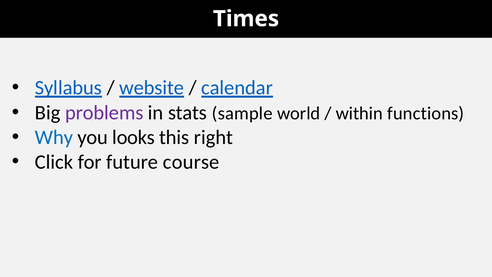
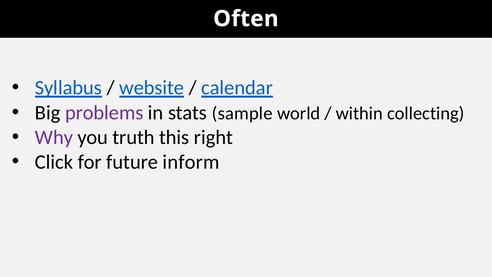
Times: Times -> Often (246, 19)
functions: functions -> collecting (426, 113)
Why colour: blue -> purple (54, 137)
looks: looks -> truth (134, 137)
course: course -> inform (191, 162)
